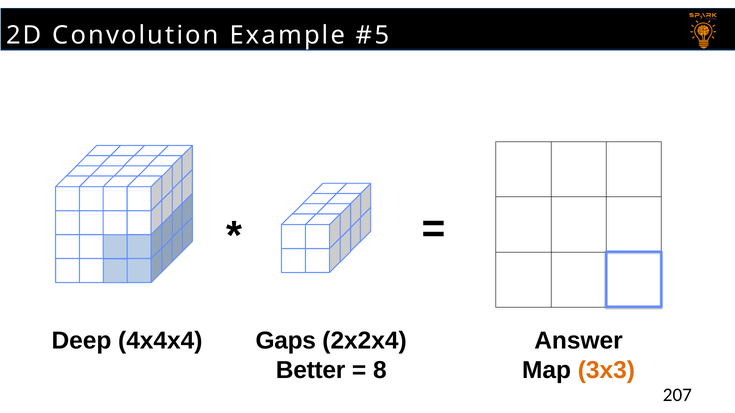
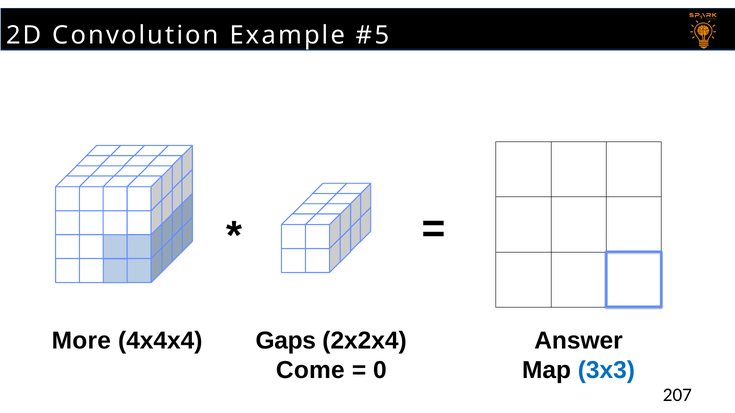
Deep: Deep -> More (81, 341)
Better: Better -> Come (310, 371)
8: 8 -> 0 (380, 371)
3x3 colour: orange -> blue (606, 371)
